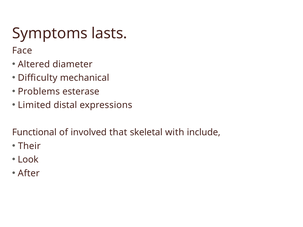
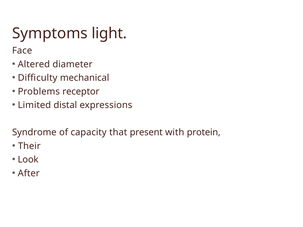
lasts: lasts -> light (109, 33)
esterase: esterase -> receptor (81, 92)
Functional: Functional -> Syndrome (34, 133)
involved: involved -> capacity (89, 133)
skeletal: skeletal -> present (146, 133)
include: include -> protein (204, 133)
